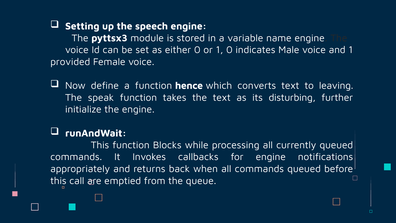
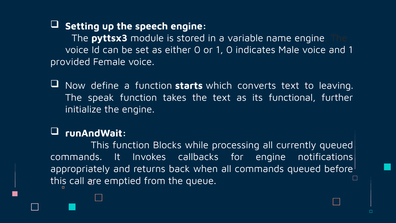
hence: hence -> starts (189, 86)
disturbing: disturbing -> functional (292, 97)
